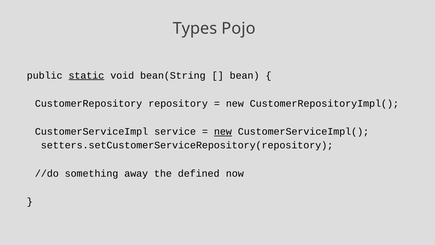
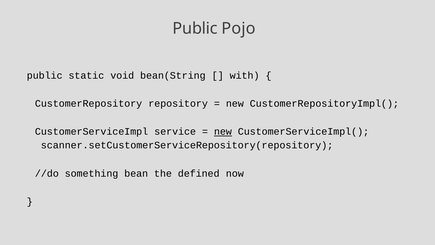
Types: Types -> Public (195, 28)
static underline: present -> none (86, 75)
bean: bean -> with (245, 75)
setters.setCustomerServiceRepository(repository: setters.setCustomerServiceRepository(repository -> scanner.setCustomerServiceRepository(repository (187, 145)
away: away -> bean (136, 173)
